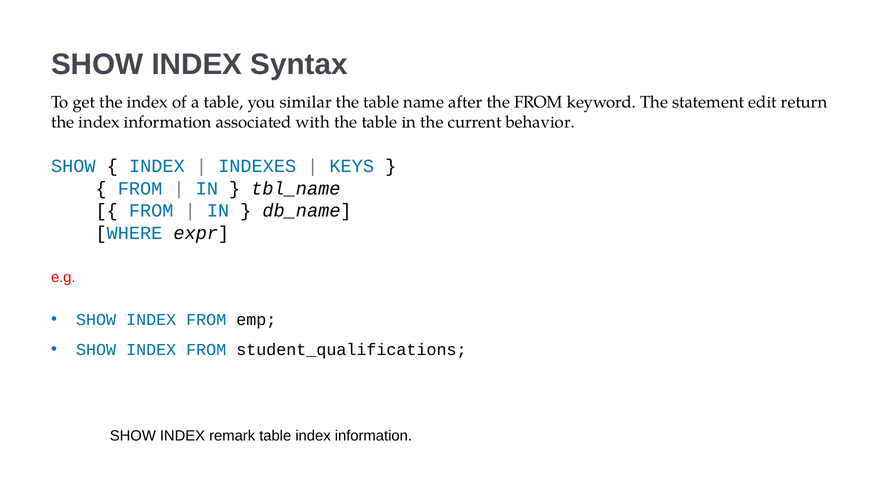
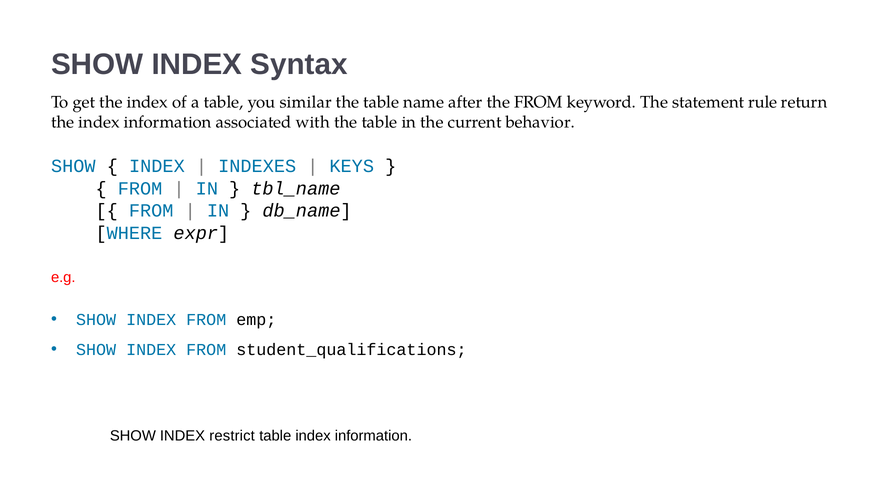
edit: edit -> rule (763, 102)
remark: remark -> restrict (232, 435)
